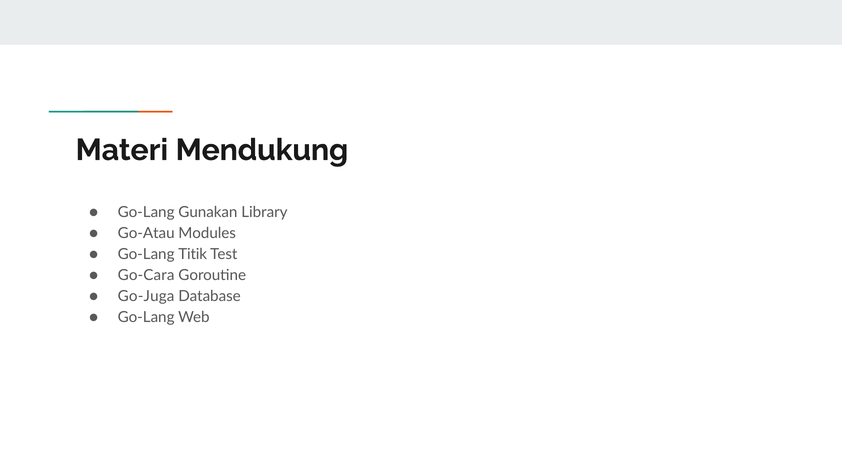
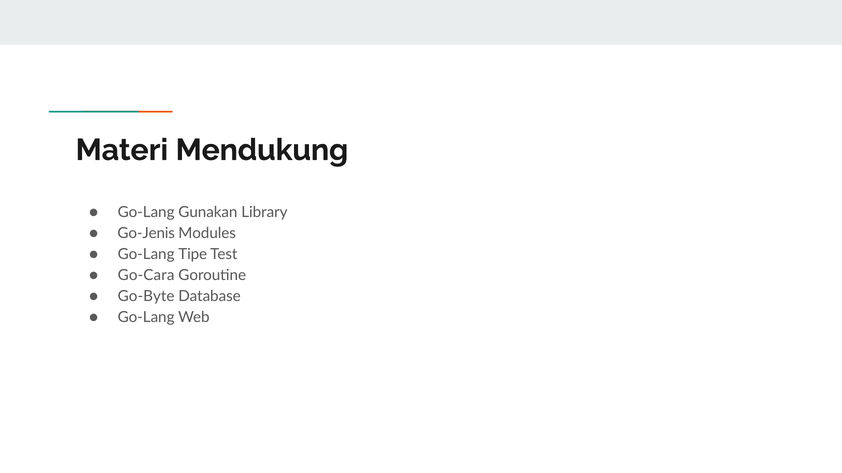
Go-Atau: Go-Atau -> Go-Jenis (146, 234)
Titik: Titik -> Tipe (193, 255)
Go-Juga: Go-Juga -> Go-Byte (146, 297)
